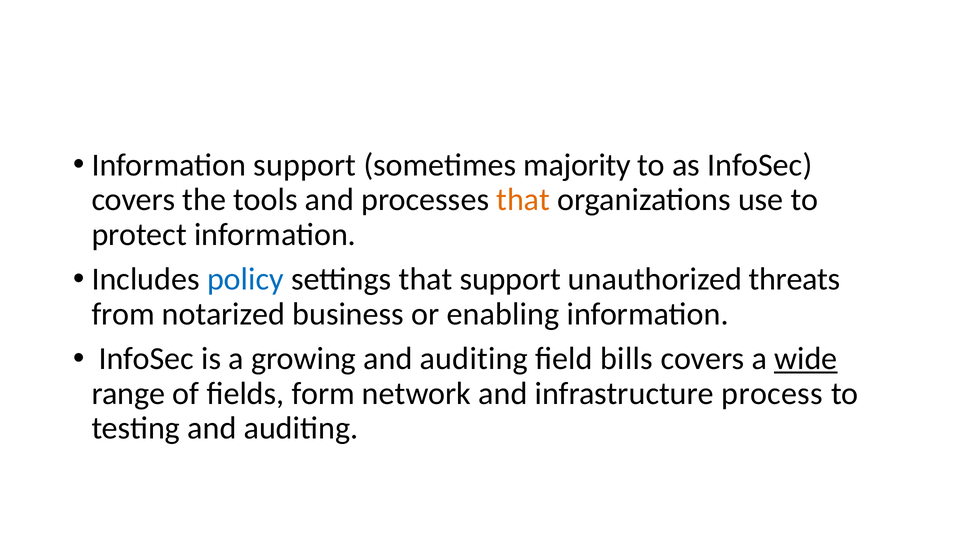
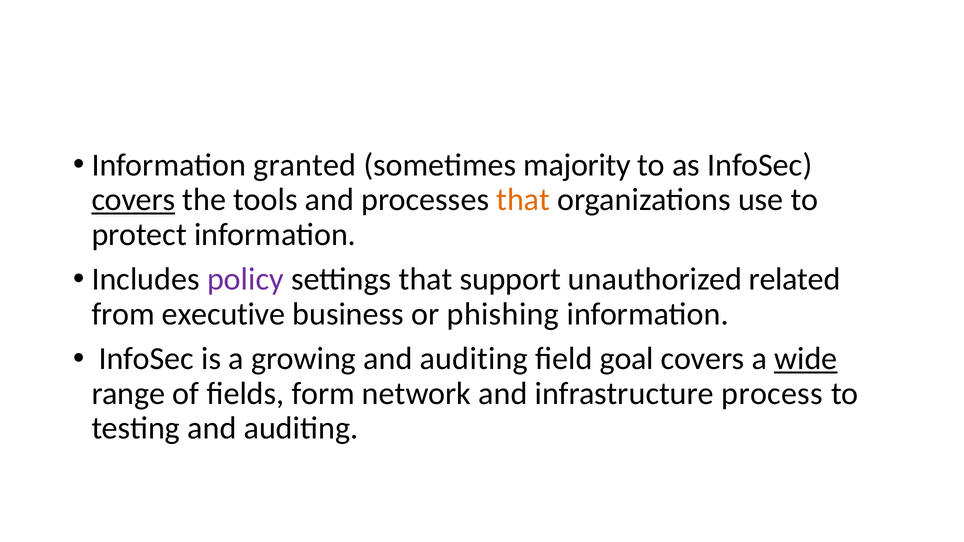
Information support: support -> granted (305, 165)
covers underline: none -> present (133, 200)
policy colour: blue -> purple (245, 279)
threats: threats -> related (795, 279)
notarized: notarized -> executive (224, 314)
enabling: enabling -> phishing (503, 314)
bills: bills -> goal (627, 359)
